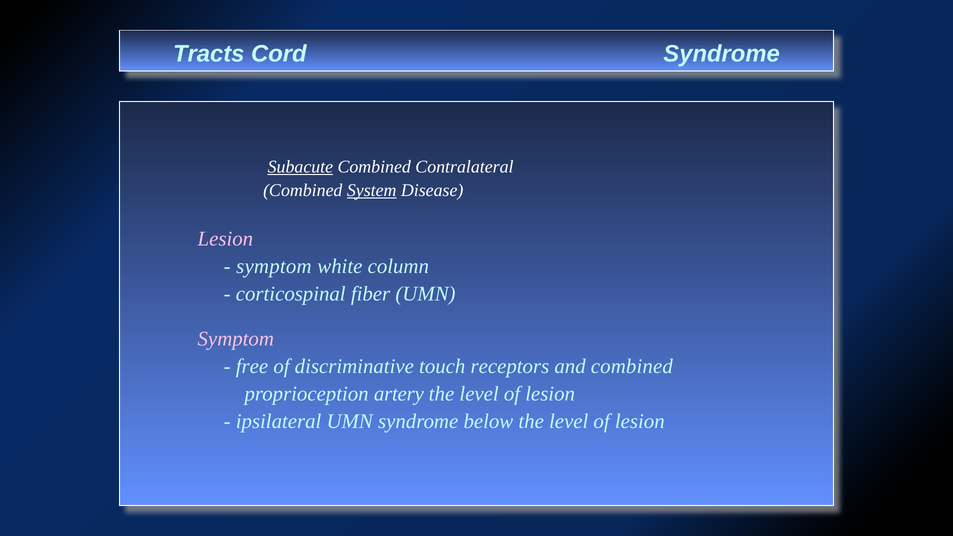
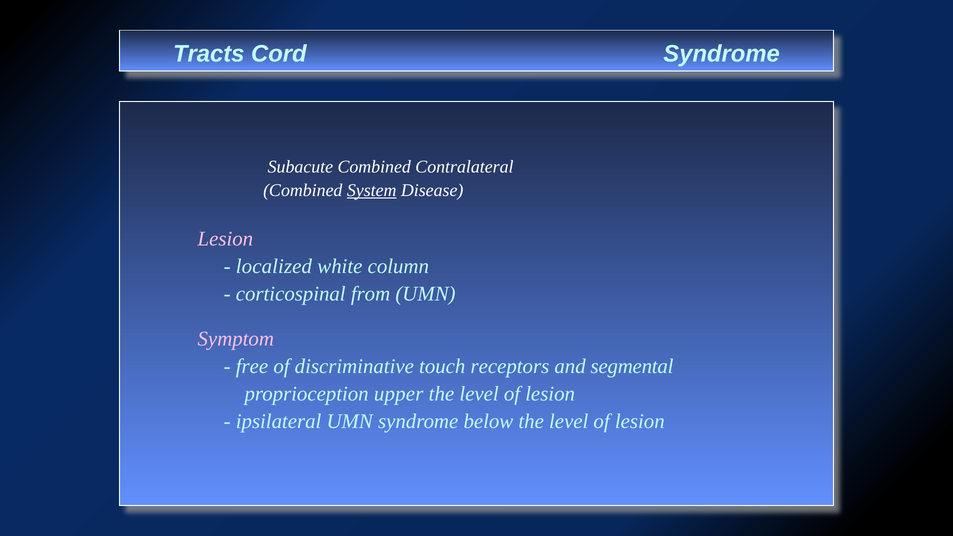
Subacute underline: present -> none (300, 167)
symptom: symptom -> localized (274, 266)
fiber: fiber -> from (371, 294)
and combined: combined -> segmental (632, 366)
artery: artery -> upper (399, 394)
